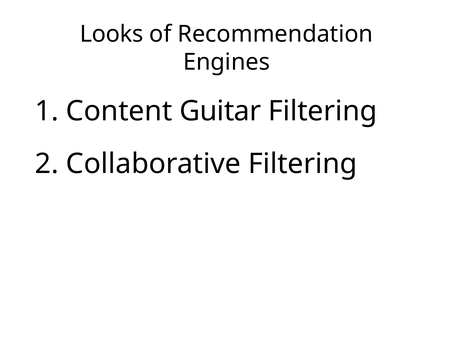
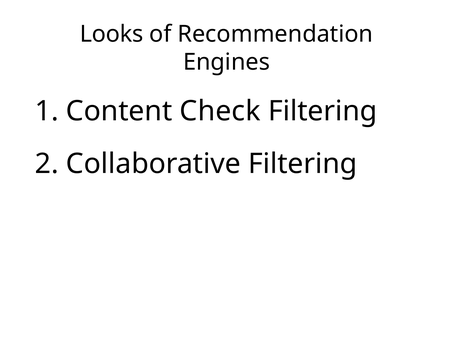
Guitar: Guitar -> Check (220, 111)
